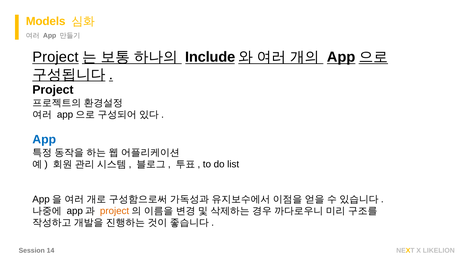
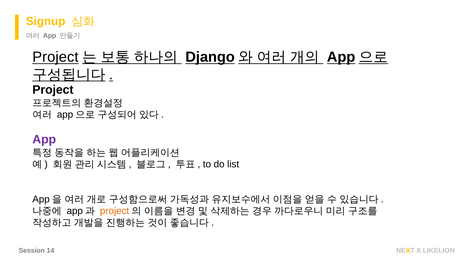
Models: Models -> Signup (46, 21)
Include: Include -> Django (210, 57)
App colour: blue -> purple (44, 139)
